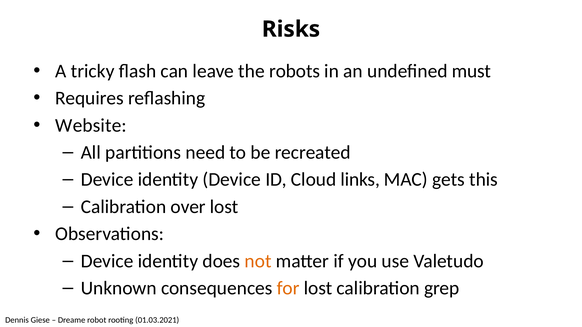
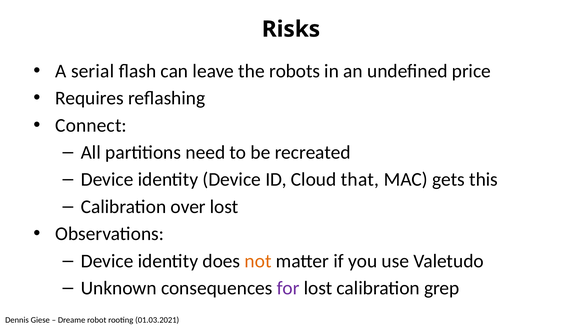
tricky: tricky -> serial (93, 71)
must: must -> price (471, 71)
Website: Website -> Connect (91, 125)
links: links -> that (360, 180)
for colour: orange -> purple (288, 288)
